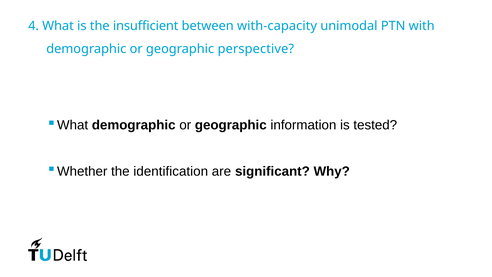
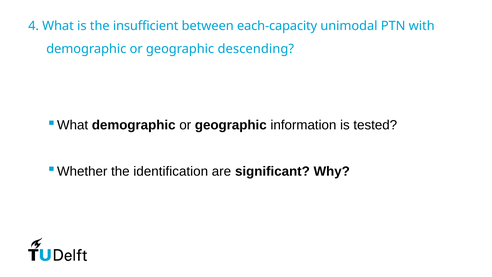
with-capacity: with-capacity -> each-capacity (277, 26)
perspective: perspective -> descending (256, 49)
